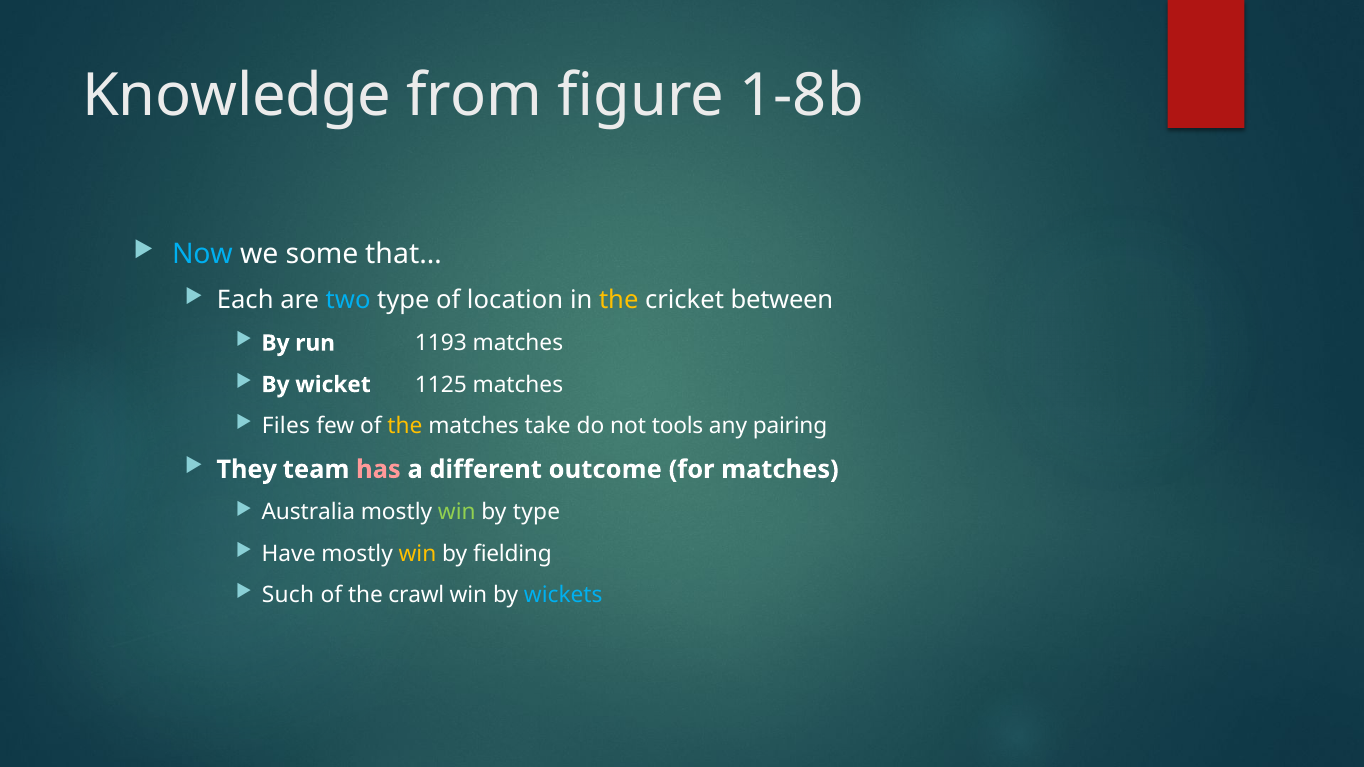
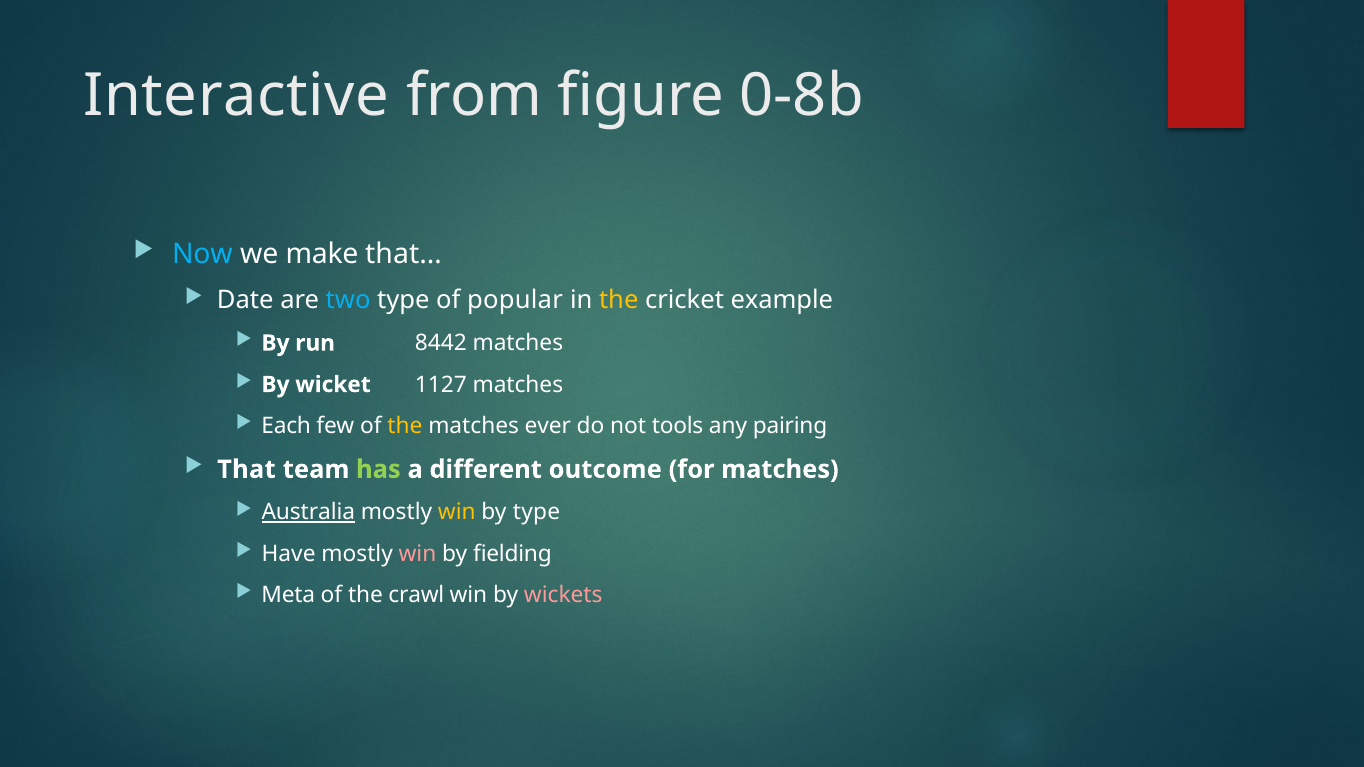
Knowledge: Knowledge -> Interactive (236, 96)
1-8b: 1-8b -> 0-8b (802, 96)
some: some -> make (322, 254)
Each: Each -> Date (245, 300)
location: location -> popular (515, 300)
between: between -> example (782, 300)
1193: 1193 -> 8442 (441, 343)
1125: 1125 -> 1127 (441, 385)
Files: Files -> Each (286, 426)
take: take -> ever (548, 426)
They: They -> That (246, 470)
has colour: pink -> light green (378, 470)
Australia underline: none -> present (308, 512)
win colour: light green -> yellow (457, 512)
win colour: yellow -> pink (417, 554)
Such: Such -> Meta (288, 595)
wickets colour: light blue -> pink (563, 595)
